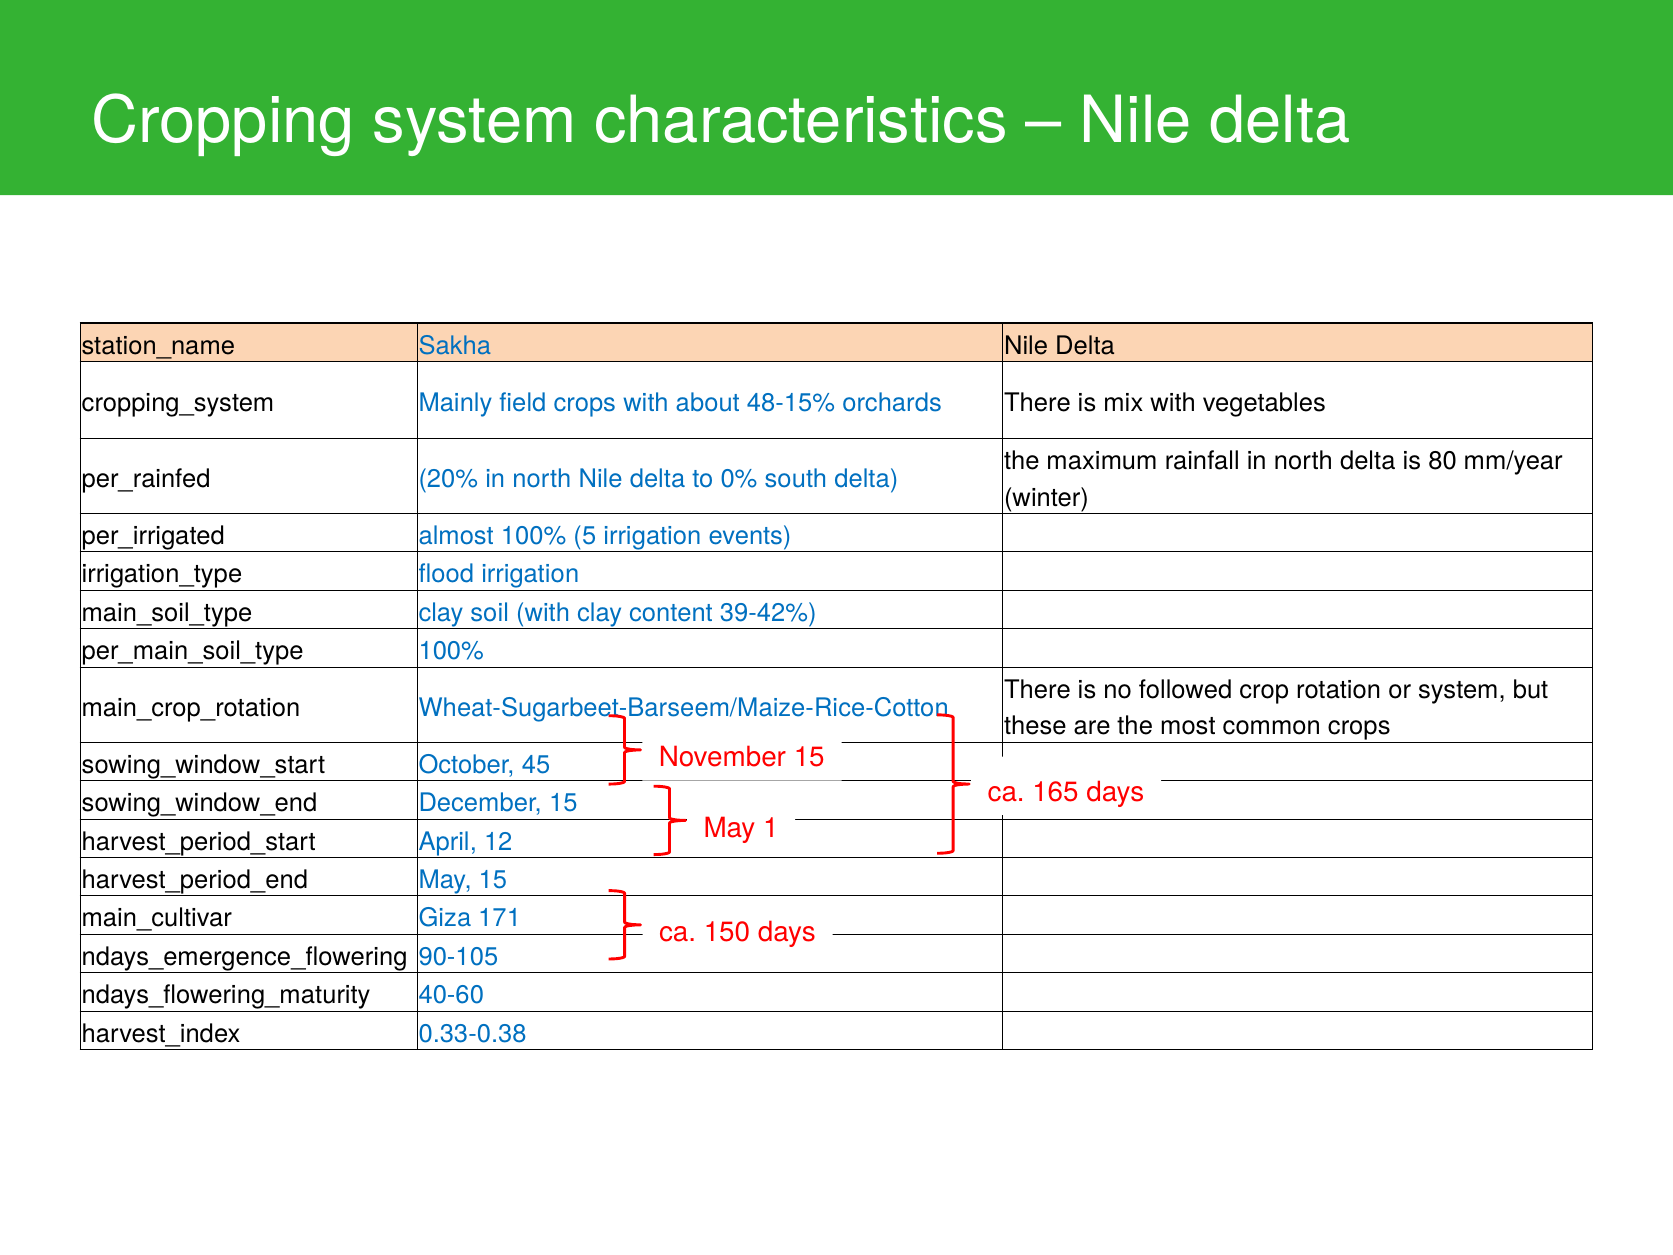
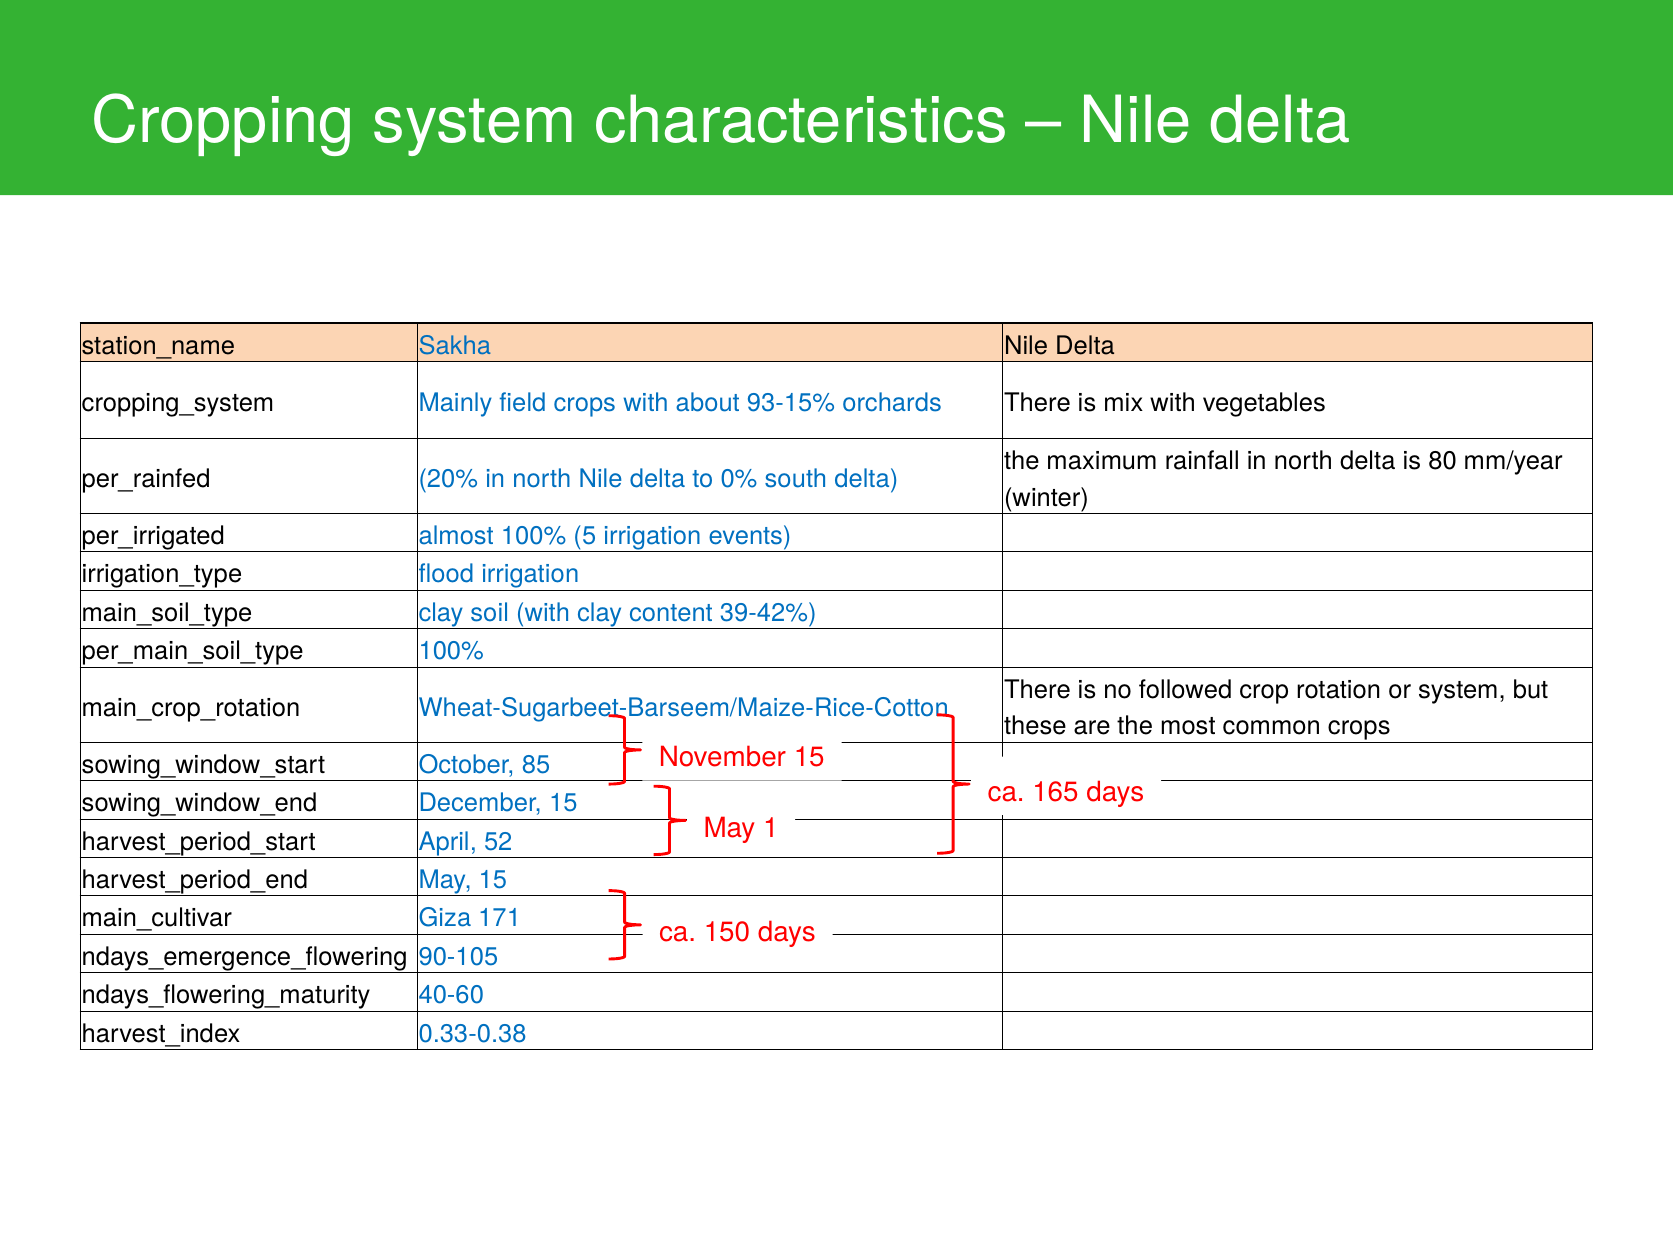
48-15%: 48-15% -> 93-15% (791, 403)
45: 45 -> 85 (536, 765)
12: 12 -> 52 (498, 842)
